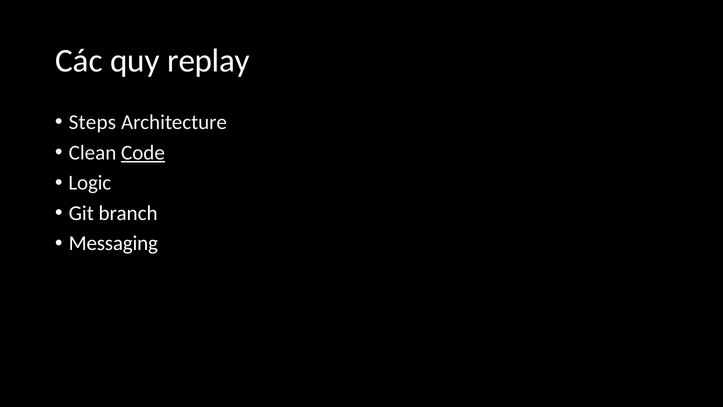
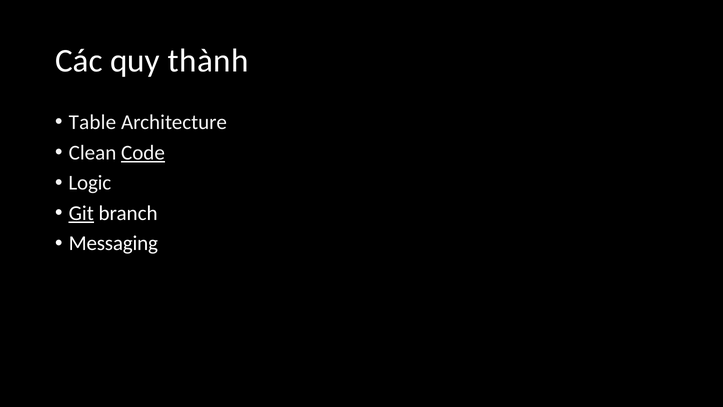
replay: replay -> thành (208, 61)
Steps: Steps -> Table (92, 122)
Git underline: none -> present (81, 213)
